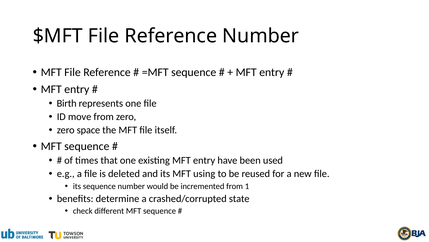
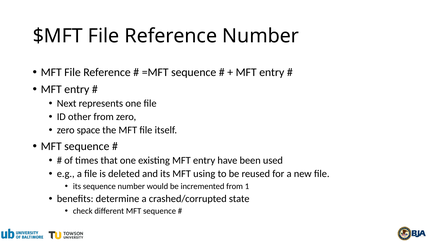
Birth: Birth -> Next (67, 103)
move: move -> other (80, 116)
